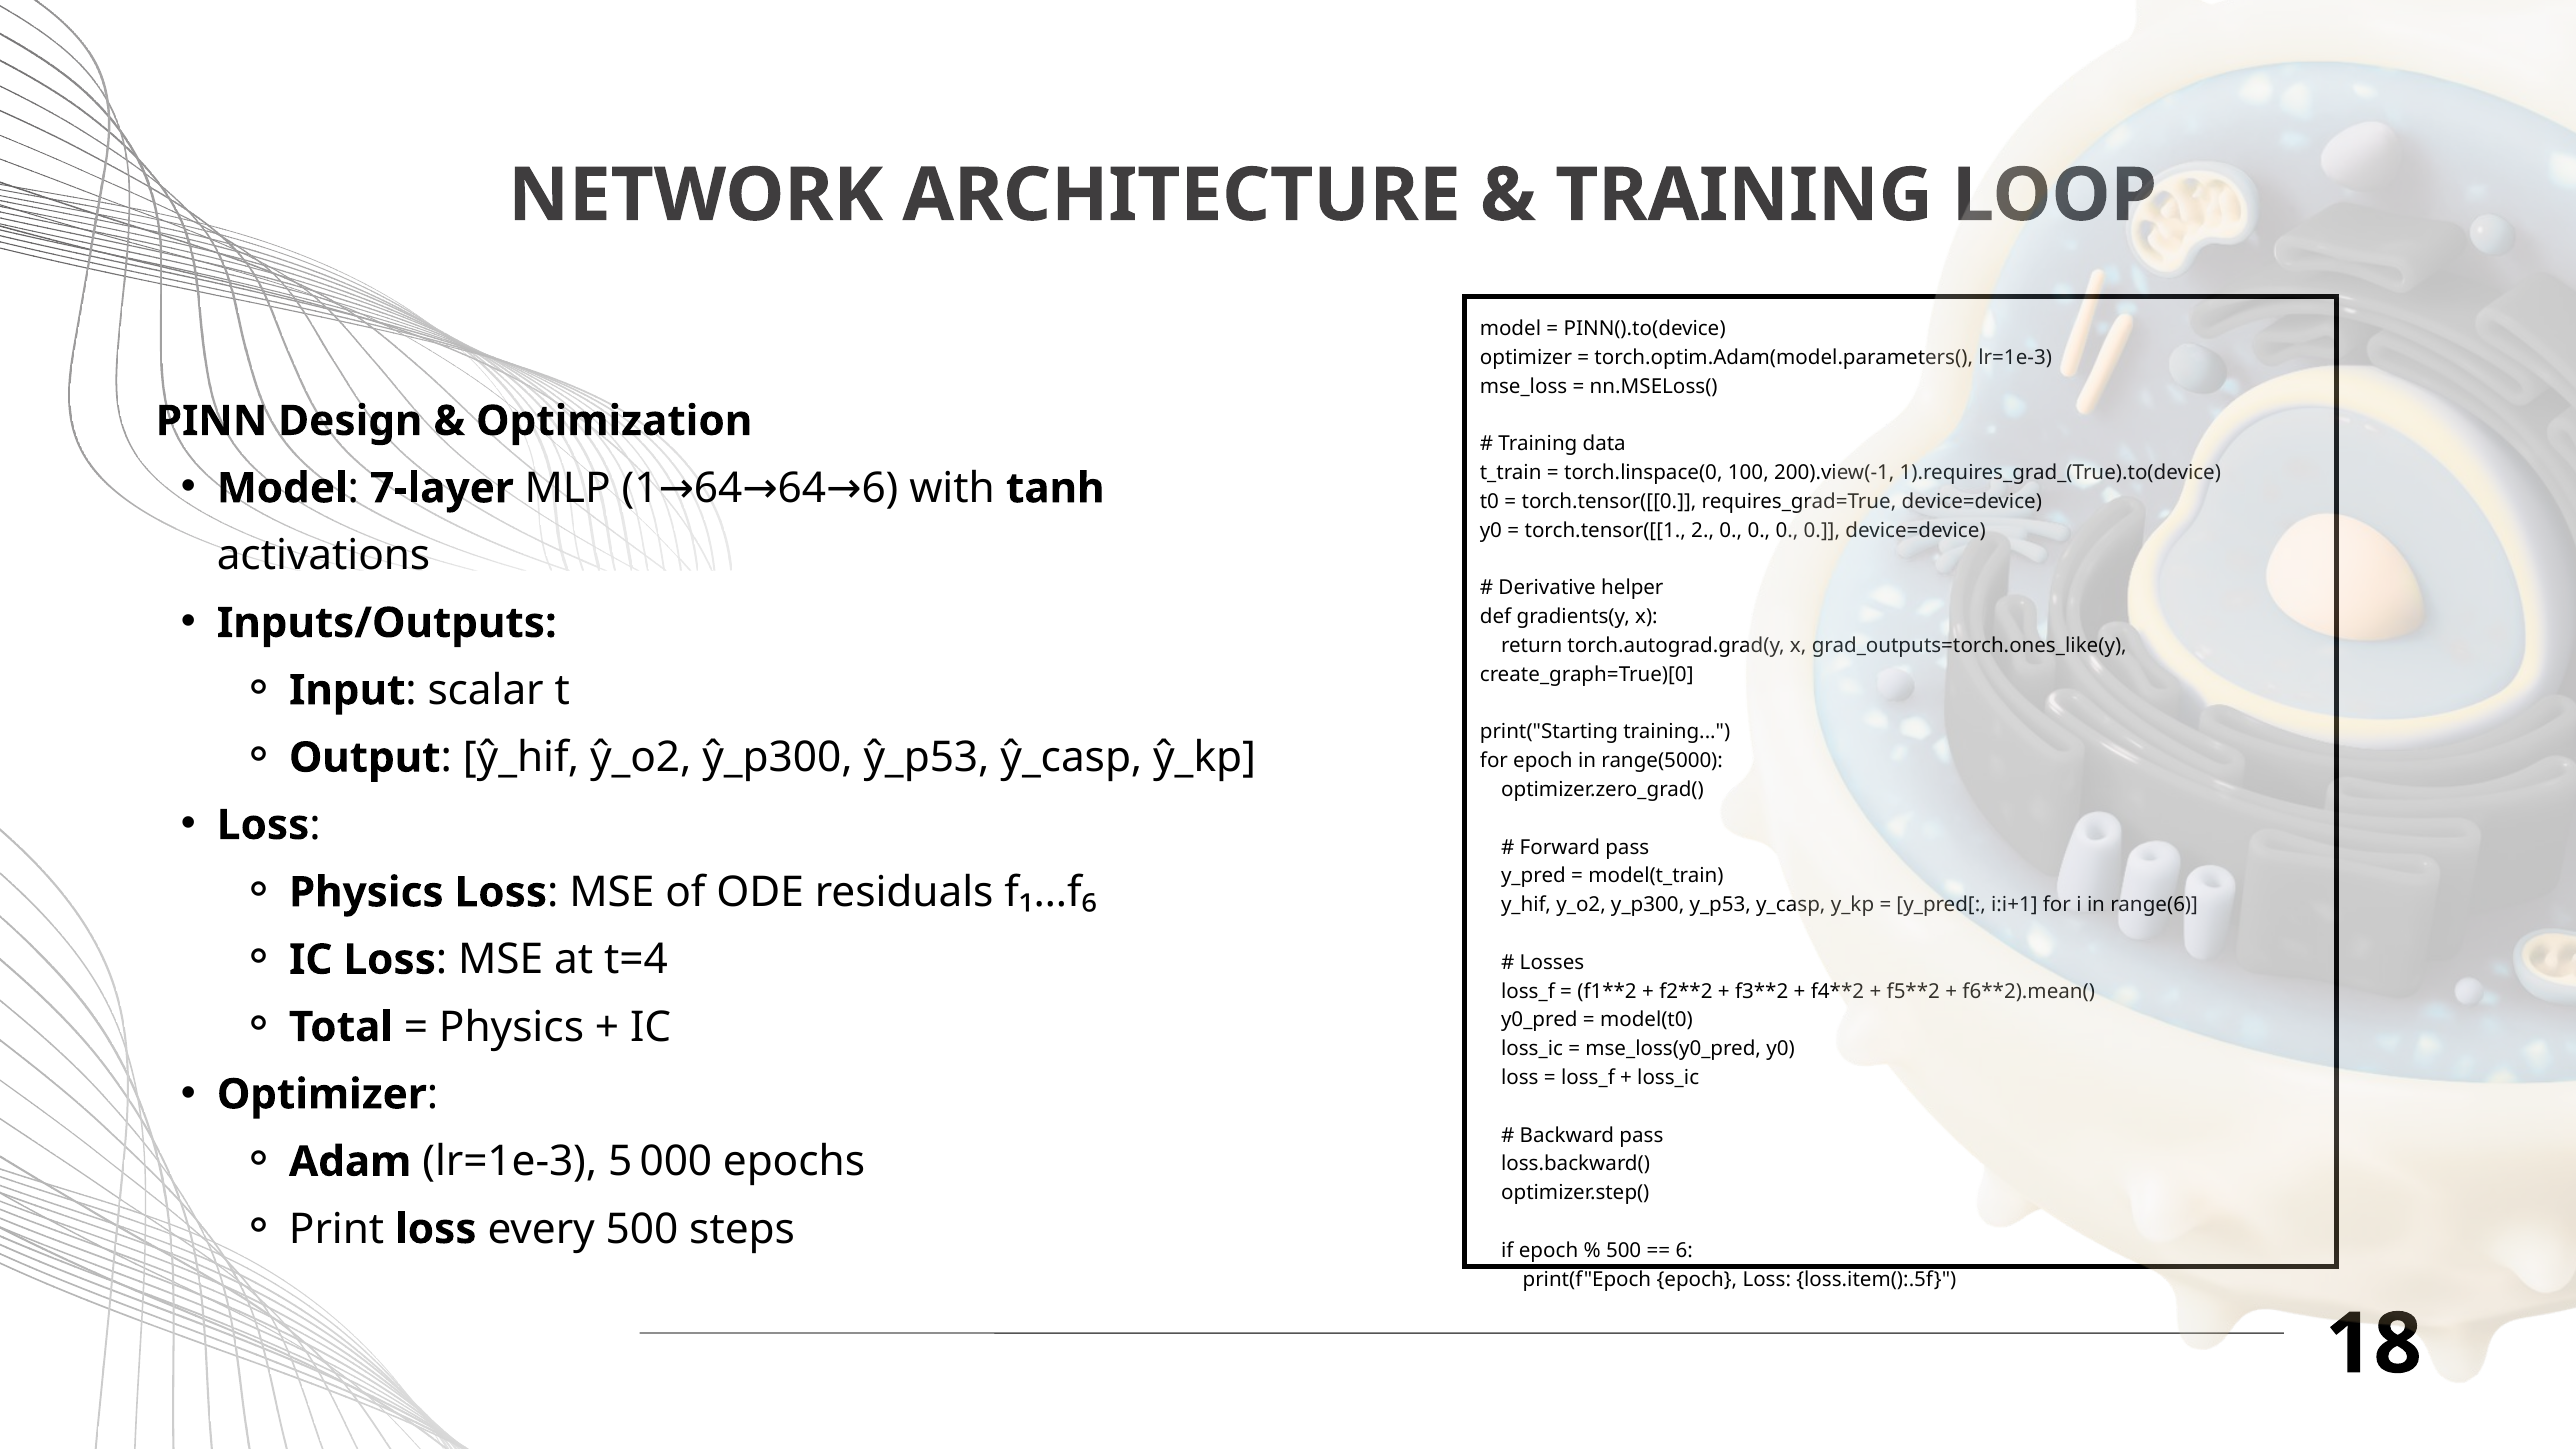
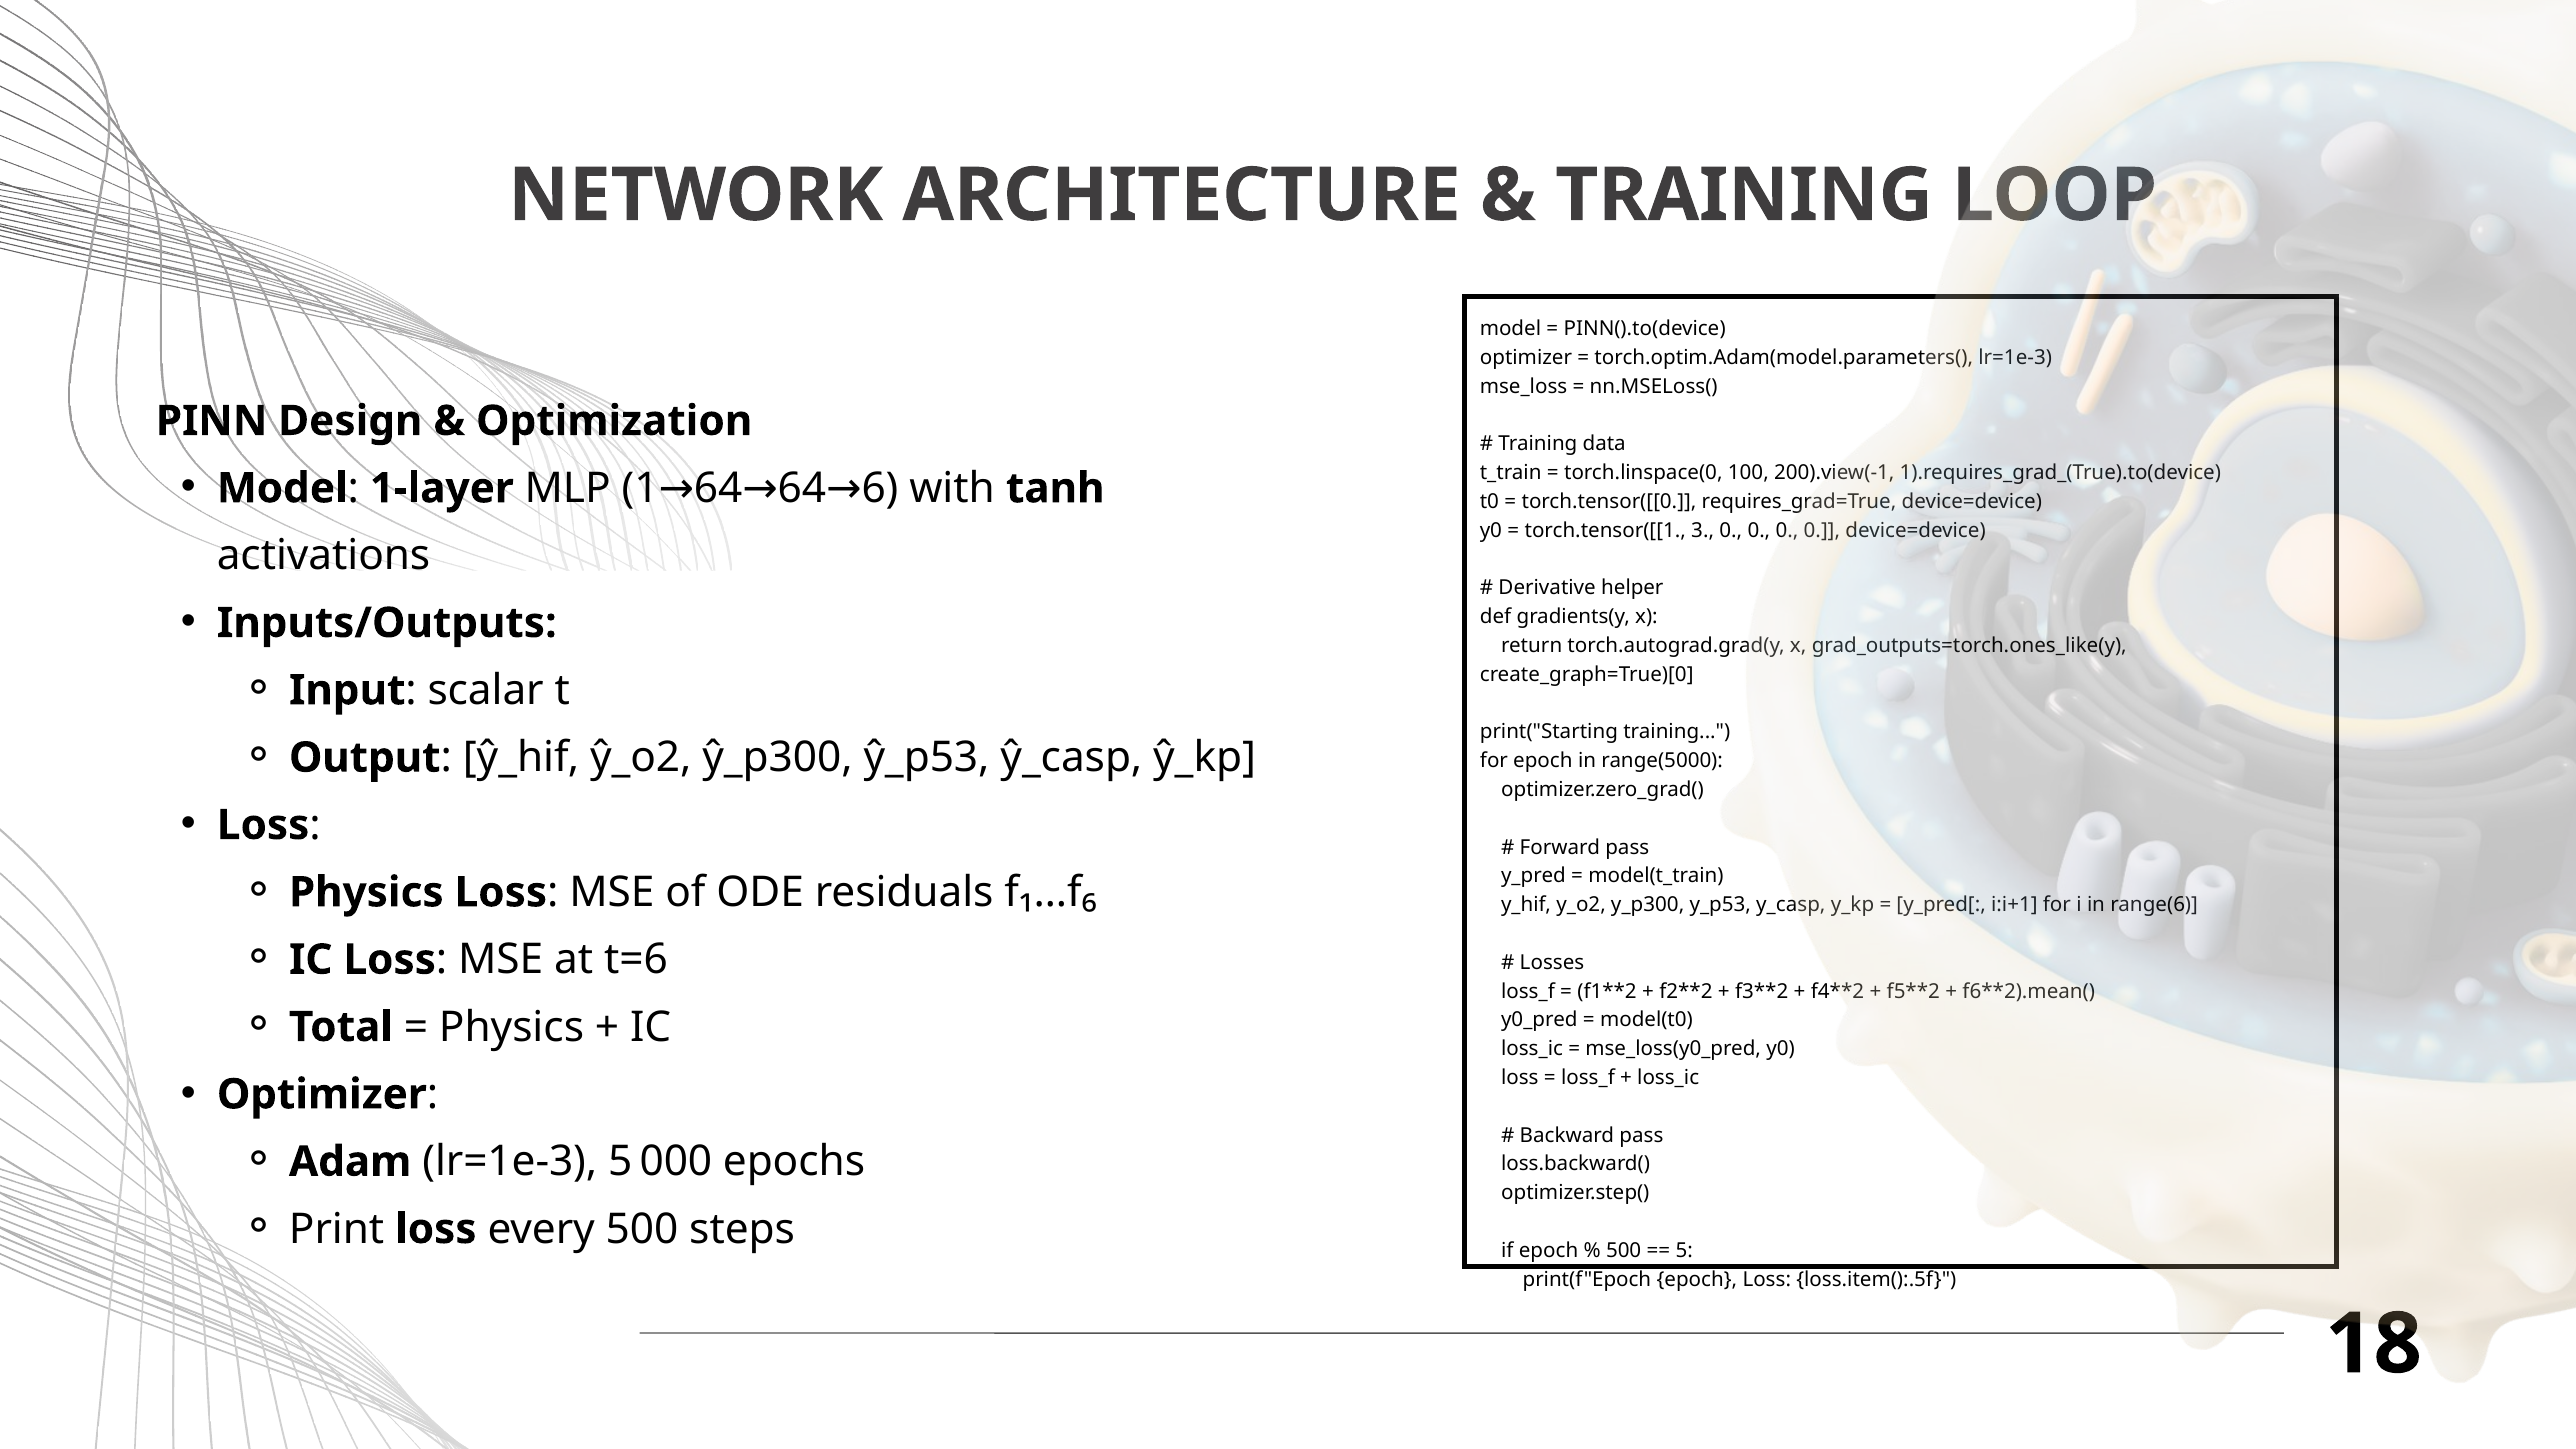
7‑layer: 7‑layer -> 1‑layer (442, 488)
2: 2 -> 3 (1703, 531)
t=4: t=4 -> t=6 (636, 960)
6: 6 -> 5 (1684, 1251)
